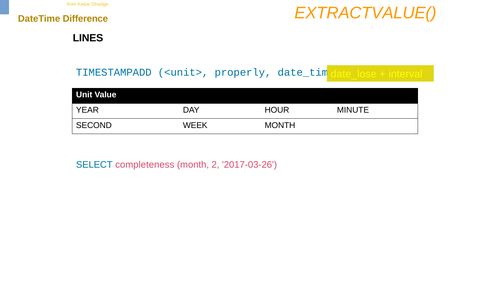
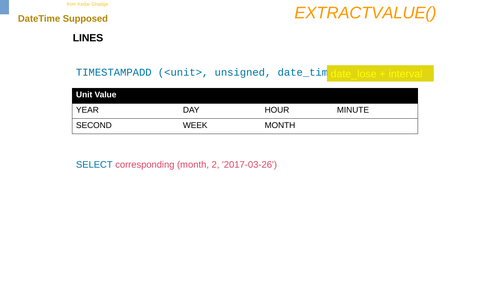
Difference: Difference -> Supposed (85, 19)
properly: properly -> unsigned (243, 72)
completeness: completeness -> corresponding (145, 165)
